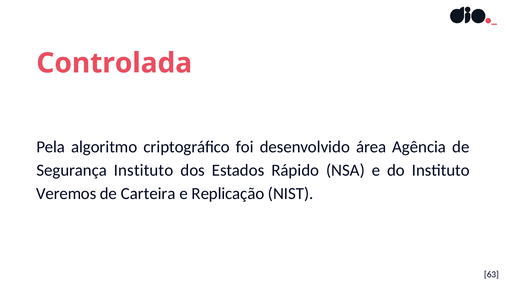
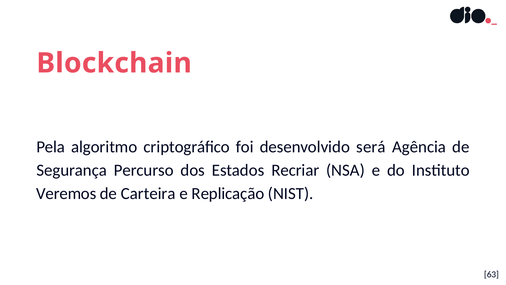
Controlada: Controlada -> Blockchain (114, 63)
área: área -> será (371, 147)
Segurança Instituto: Instituto -> Percurso (144, 170)
Rápido: Rápido -> Recriar (295, 170)
